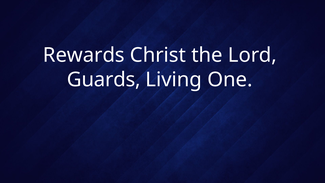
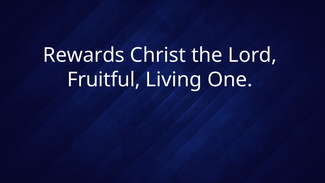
Guards: Guards -> Fruitful (104, 80)
